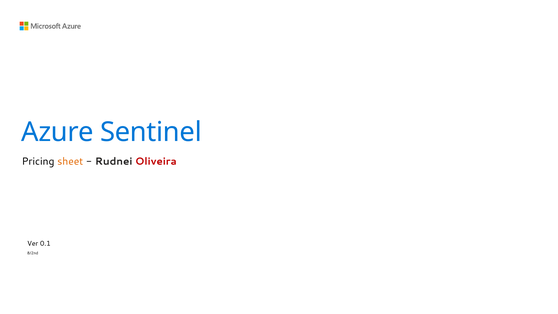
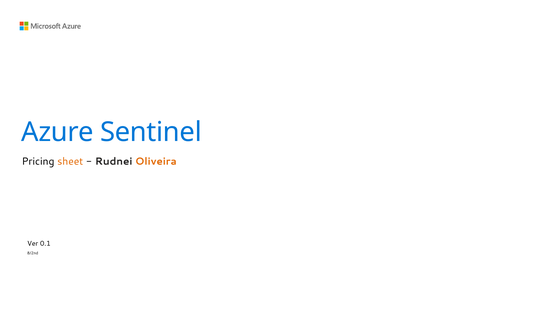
Oliveira colour: red -> orange (156, 161)
